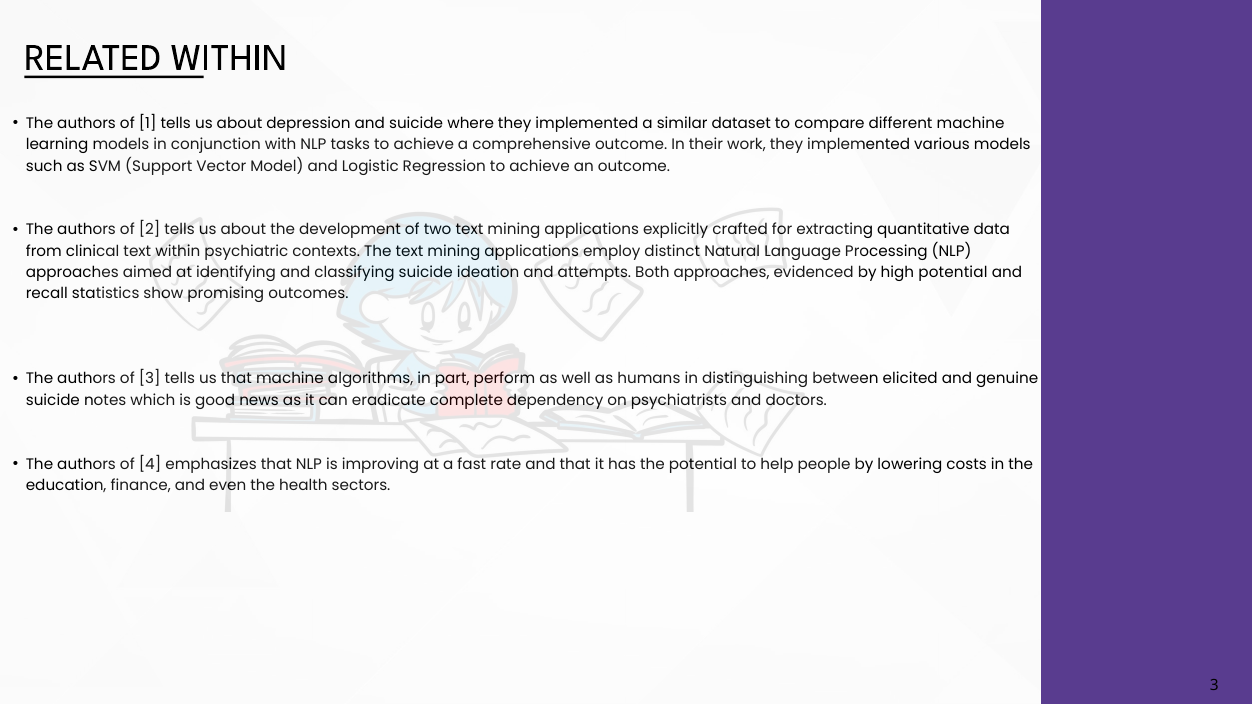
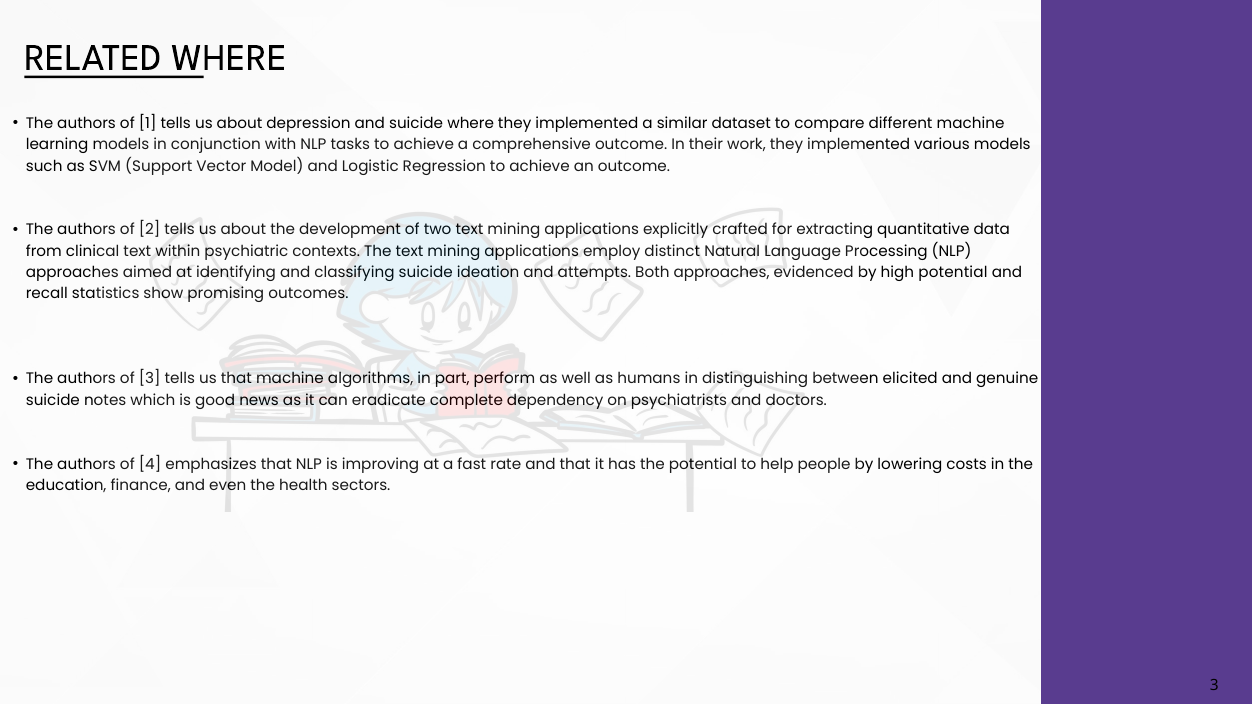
WITHIN: WITHIN -> WHERE (229, 58)
